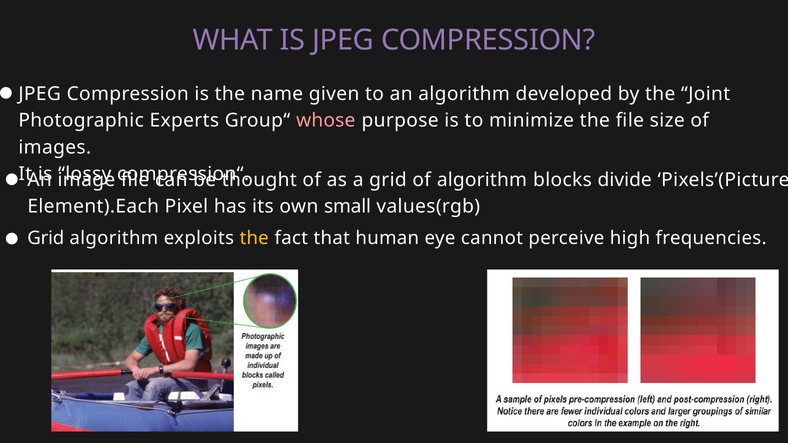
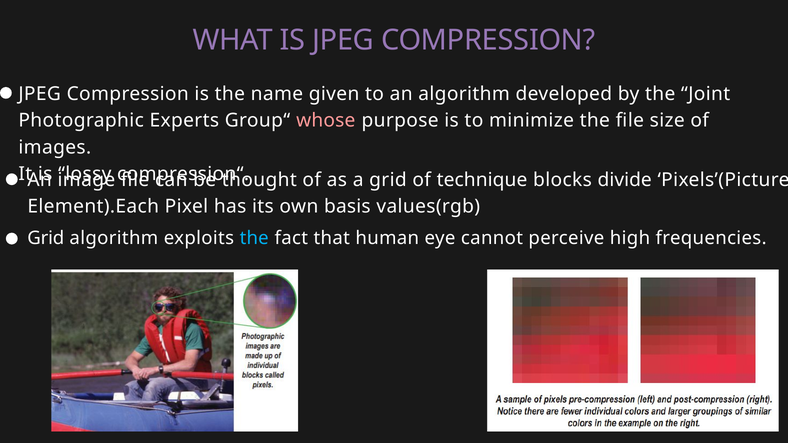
of algorithm: algorithm -> technique (482, 180)
small: small -> basis (347, 207)
the colour: yellow -> light blue (254, 238)
